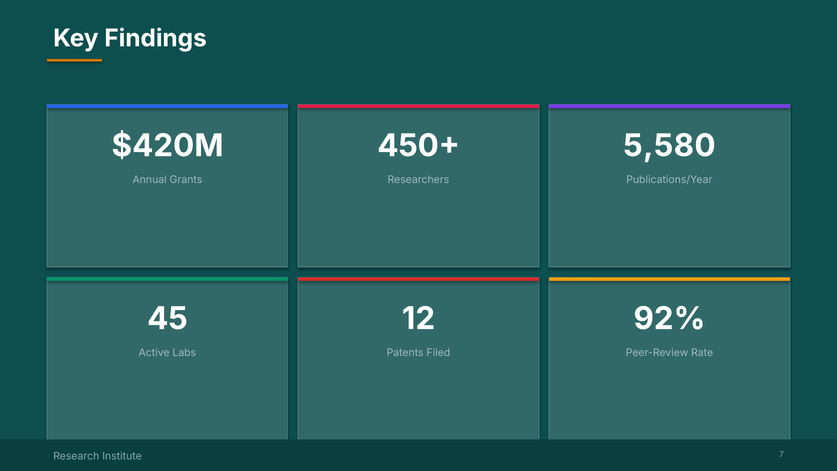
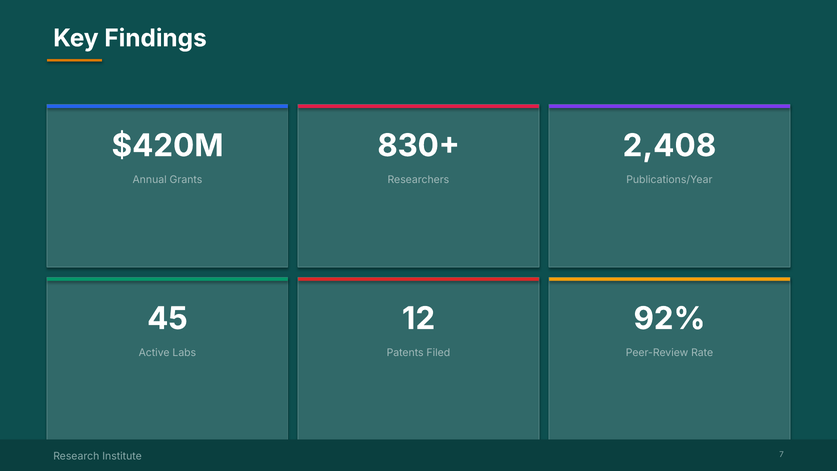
450+: 450+ -> 830+ (419, 146)
5,580: 5,580 -> 2,408 (669, 146)
